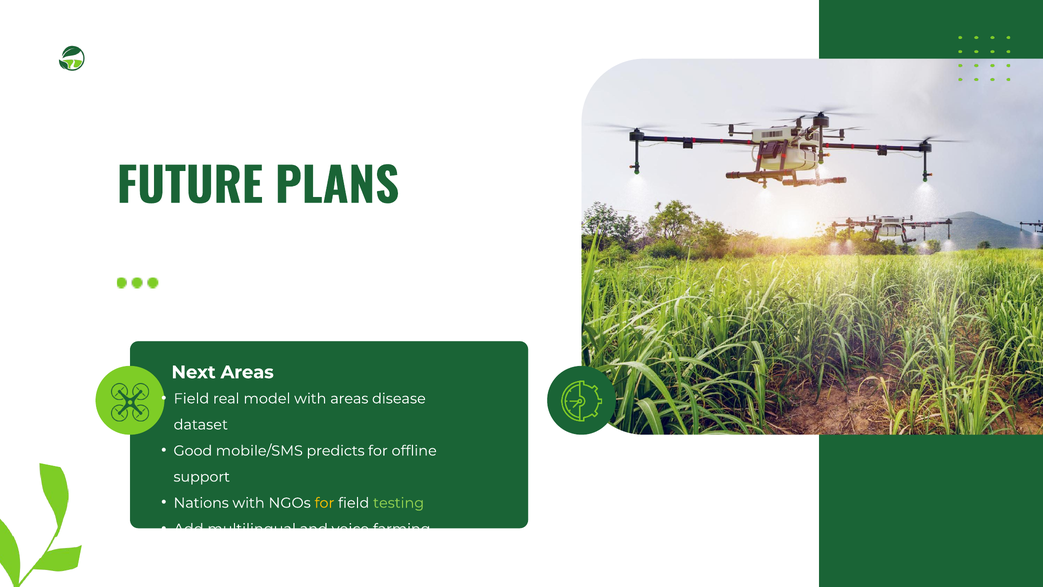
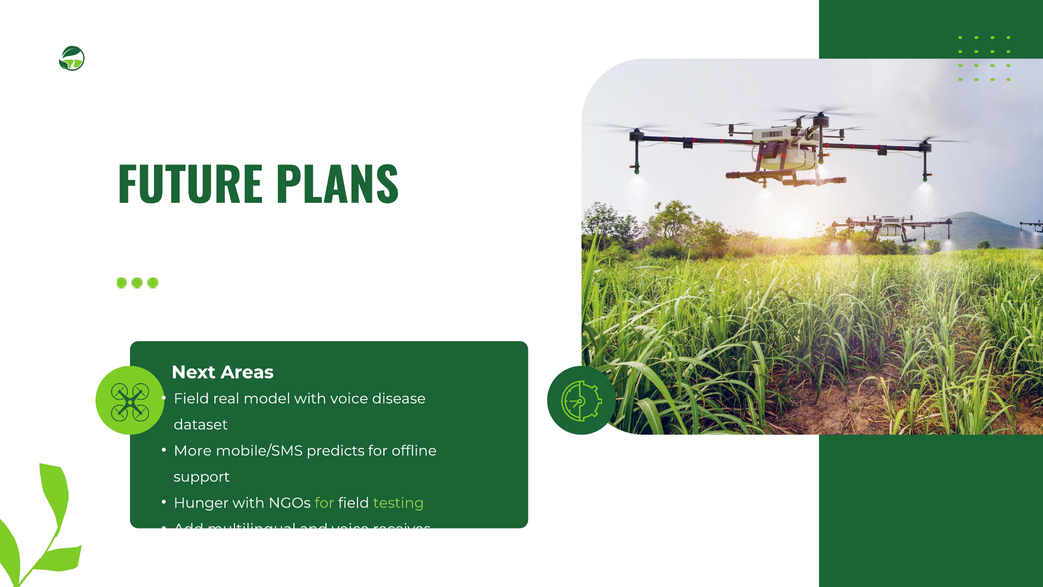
with areas: areas -> voice (349, 398)
Good: Good -> More (193, 451)
Nations: Nations -> Hunger (201, 503)
for colour: yellow -> light green (324, 503)
farming: farming -> receives (402, 529)
